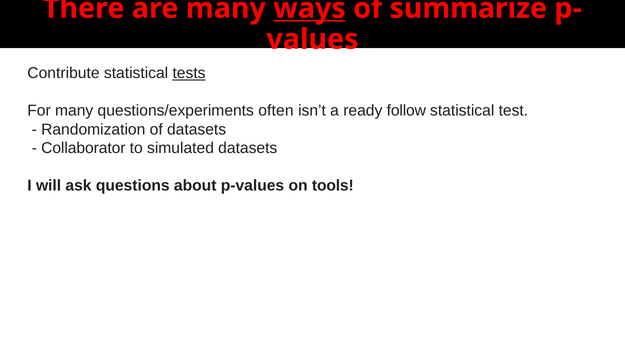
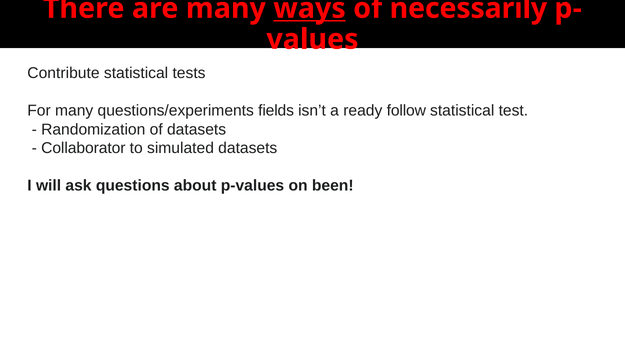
summarize: summarize -> necessarily (468, 8)
tests underline: present -> none (189, 73)
often: often -> fields (276, 111)
tools: tools -> been (333, 186)
